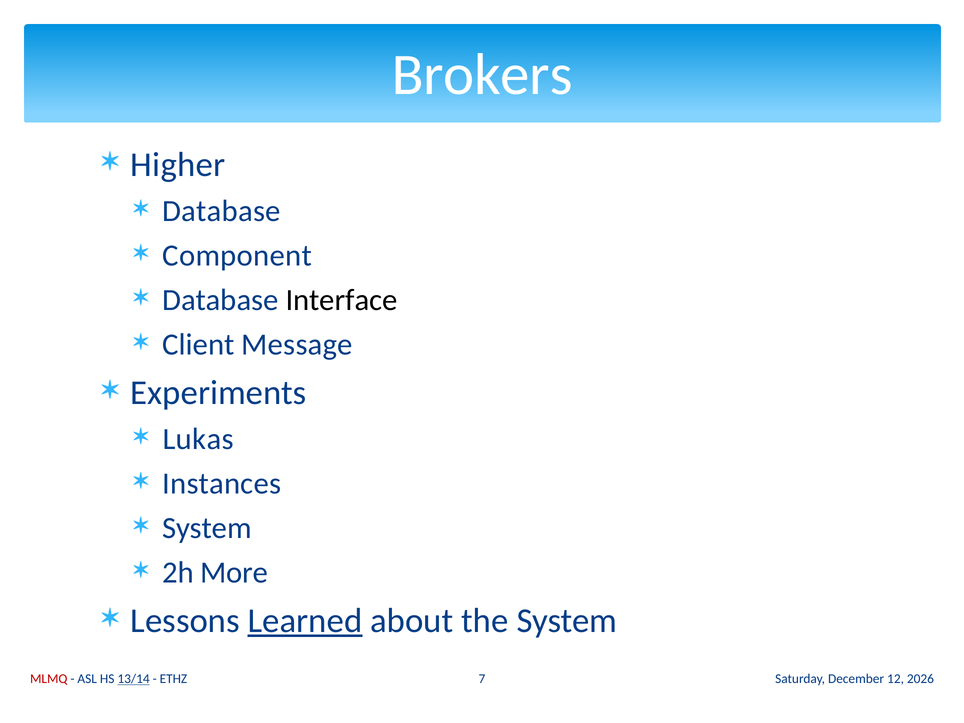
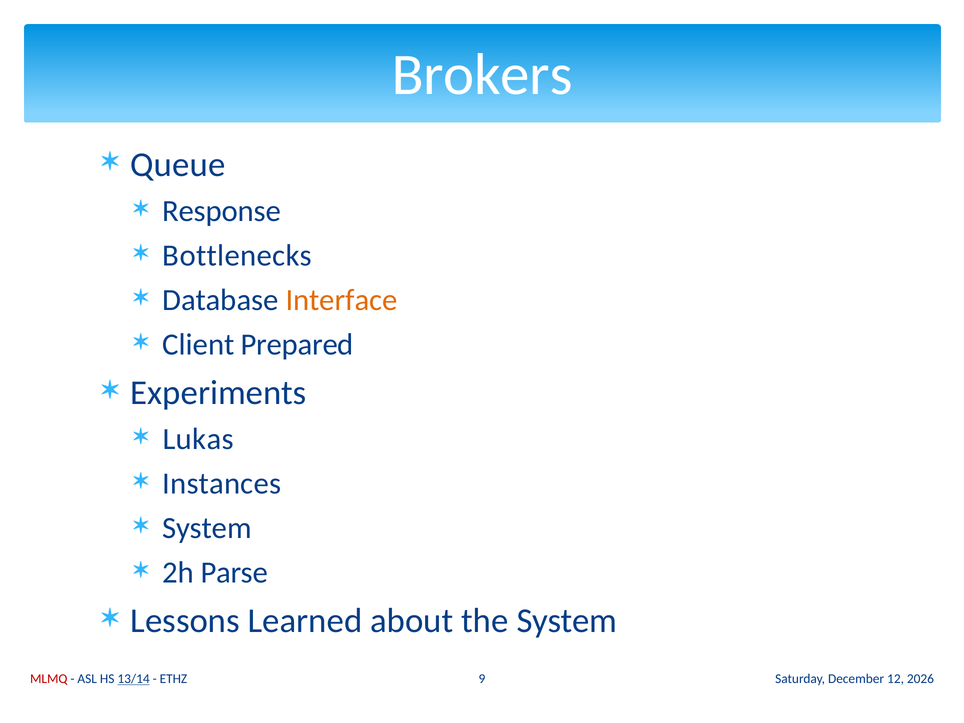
Higher: Higher -> Queue (178, 165)
Database: Database -> Response (222, 211)
Component: Component -> Bottlenecks (237, 256)
Interface colour: black -> orange (341, 300)
Message: Message -> Prepared (297, 345)
More: More -> Parse (234, 573)
Learned underline: present -> none (305, 621)
7: 7 -> 9 (482, 679)
